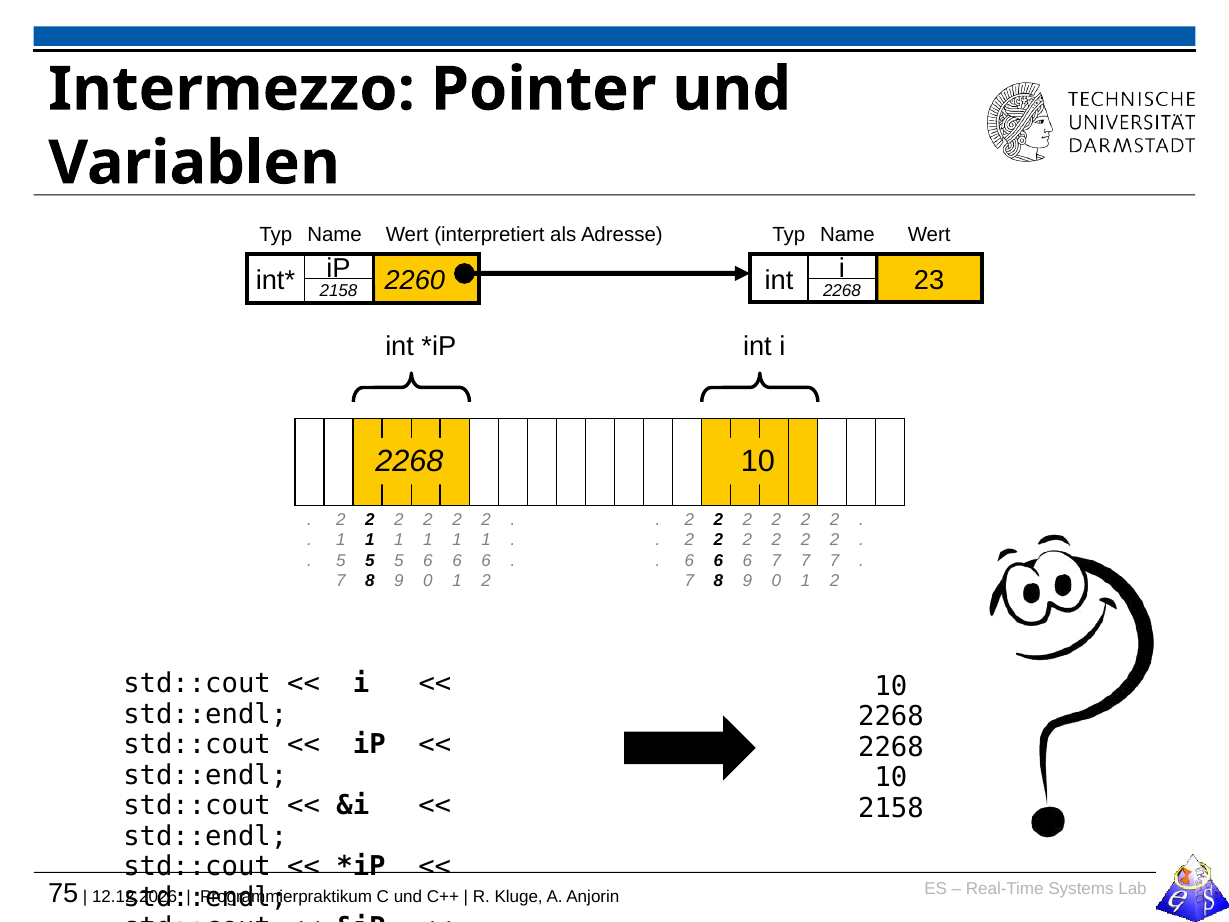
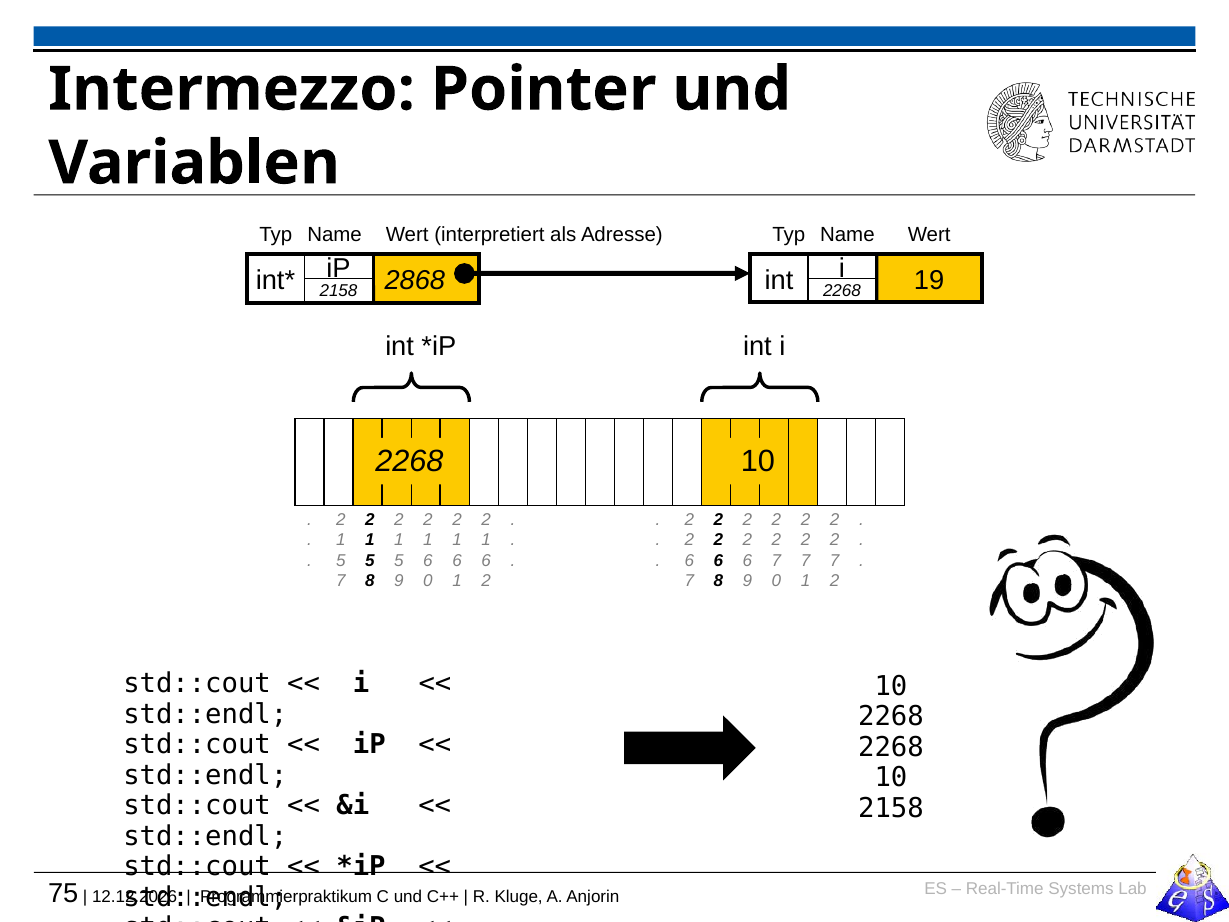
2260: 2260 -> 2868 (415, 280)
23: 23 -> 19 (929, 280)
